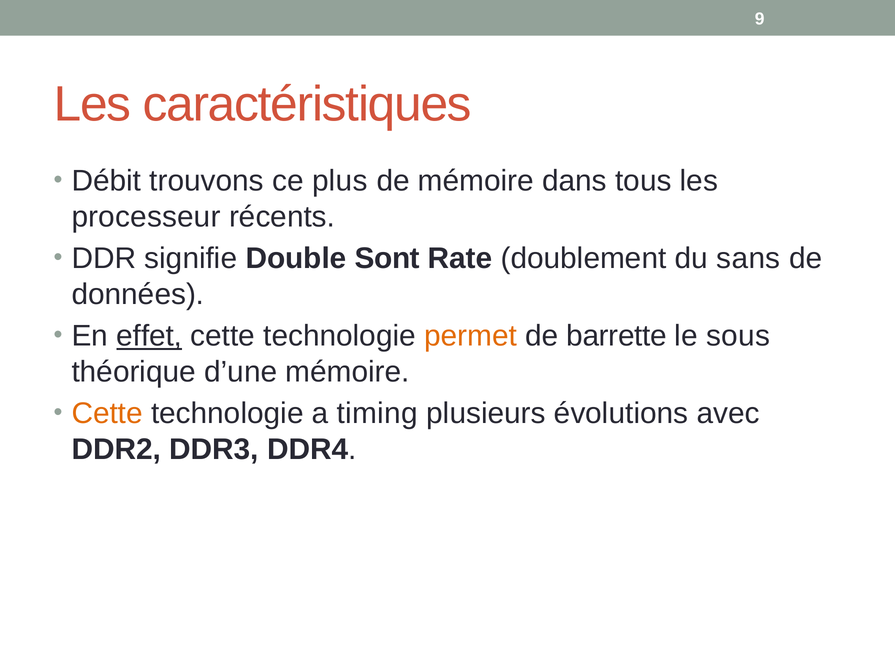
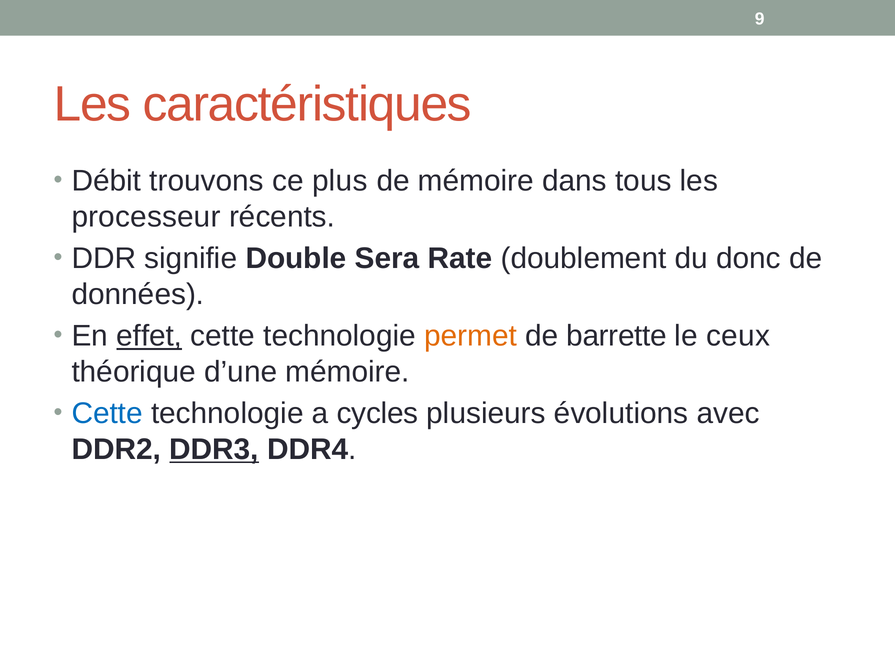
Sont: Sont -> Sera (387, 259)
sans: sans -> donc (749, 259)
sous: sous -> ceux (738, 336)
Cette colour: orange -> blue (107, 414)
timing: timing -> cycles (378, 414)
DDR3 underline: none -> present (214, 450)
